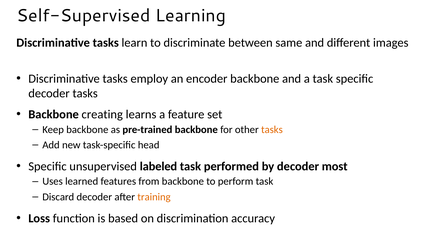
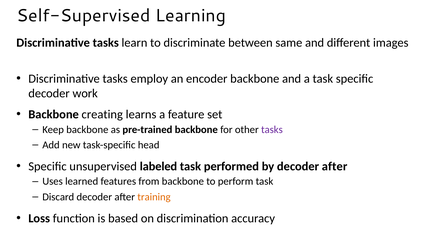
decoder tasks: tasks -> work (85, 94)
tasks colour: orange -> purple (272, 130)
by decoder most: most -> after (335, 167)
